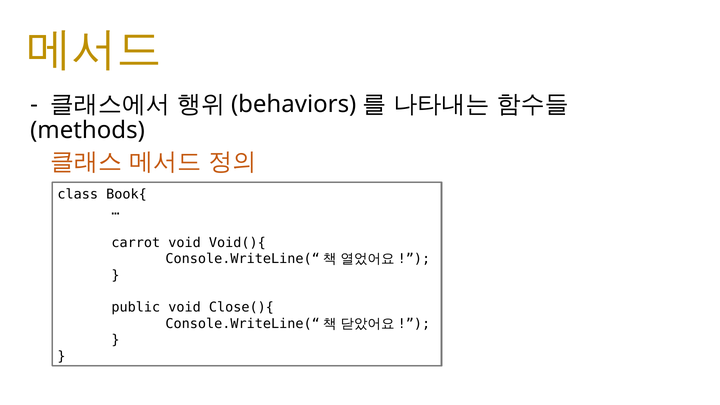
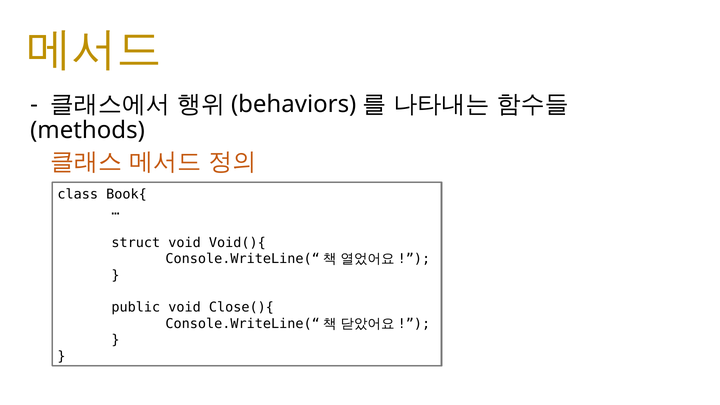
carrot: carrot -> struct (136, 243)
